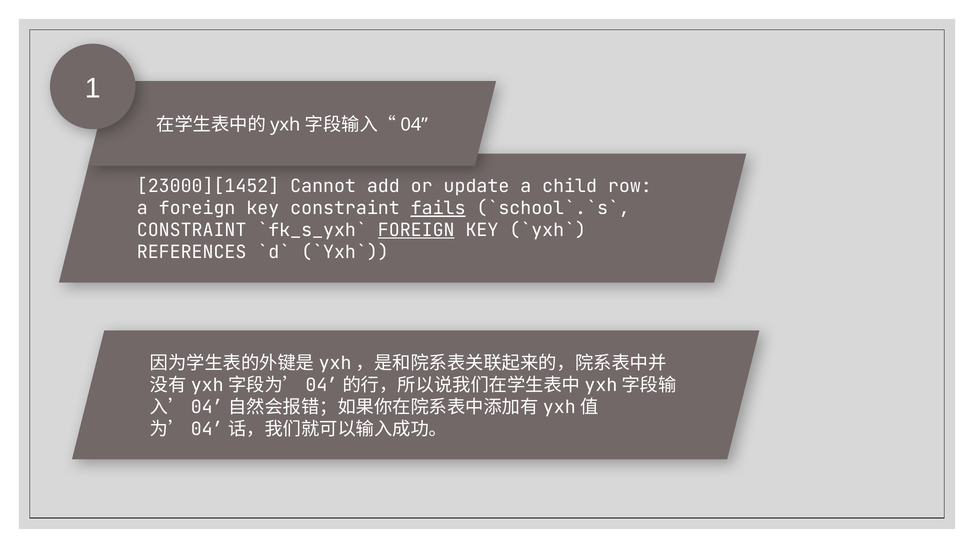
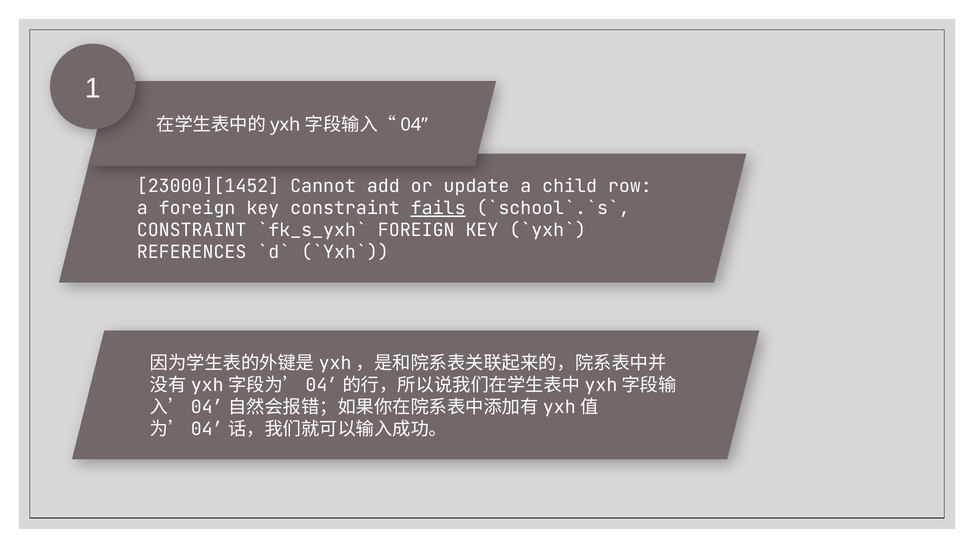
FOREIGN underline: present -> none (416, 230)
